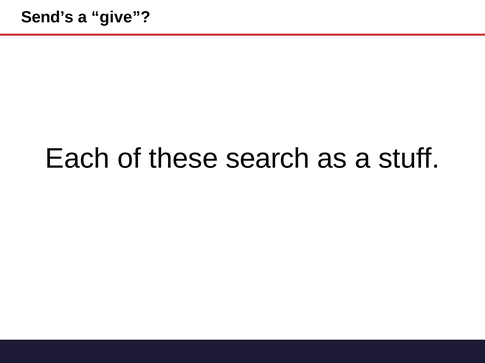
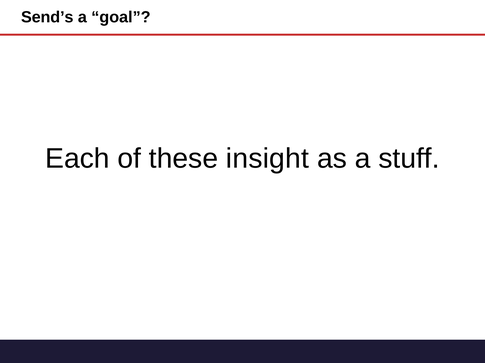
give: give -> goal (121, 17)
search: search -> insight (267, 159)
